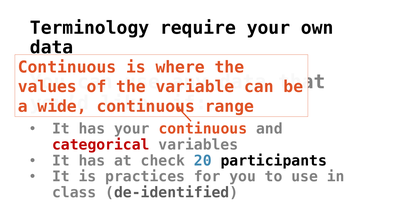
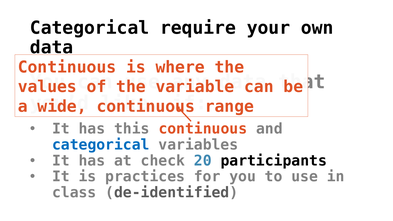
Terminology: Terminology -> Categorical (90, 28)
has your: your -> this (132, 129)
categorical colour: red -> blue (101, 145)
